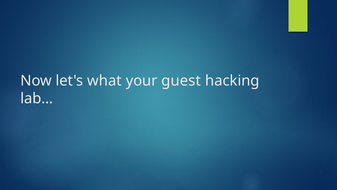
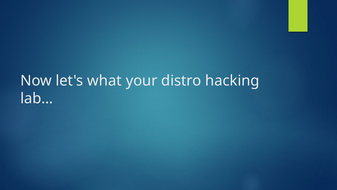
guest: guest -> distro (181, 81)
